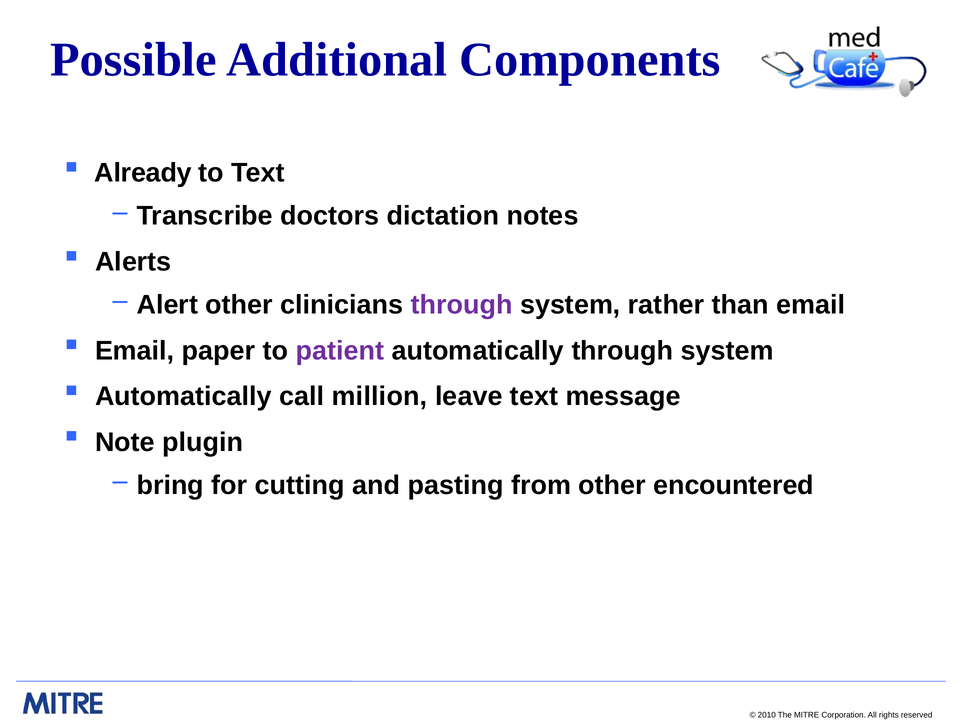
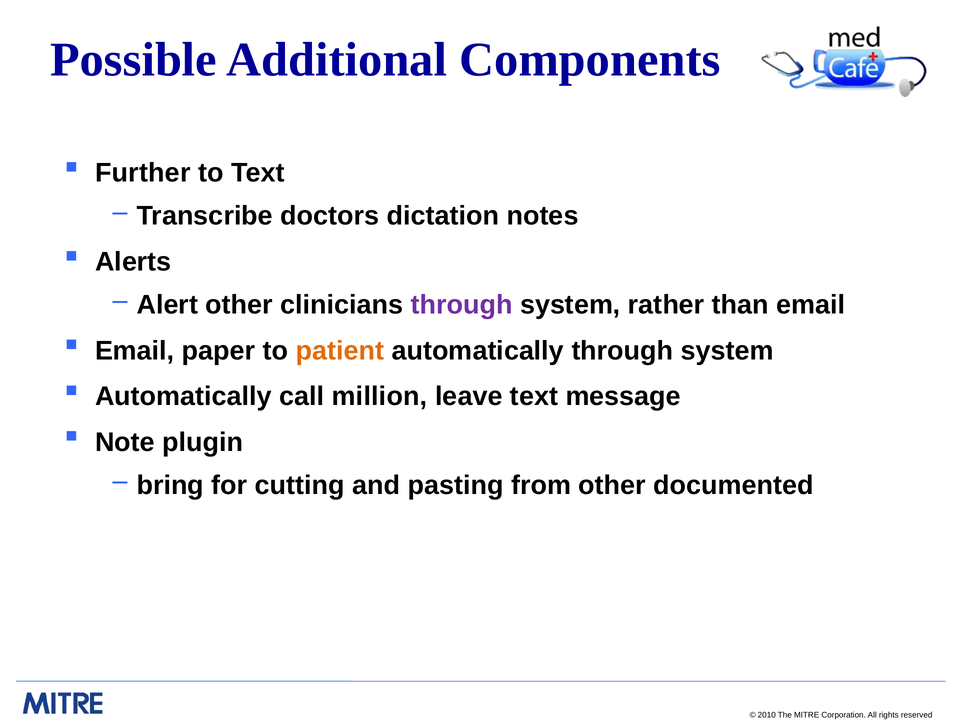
Already: Already -> Further (143, 173)
patient colour: purple -> orange (340, 351)
encountered: encountered -> documented (734, 486)
